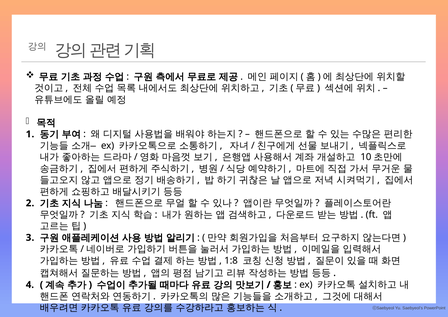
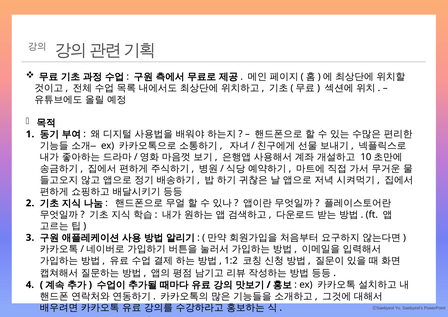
1:8: 1:8 -> 1:2 (231, 261)
